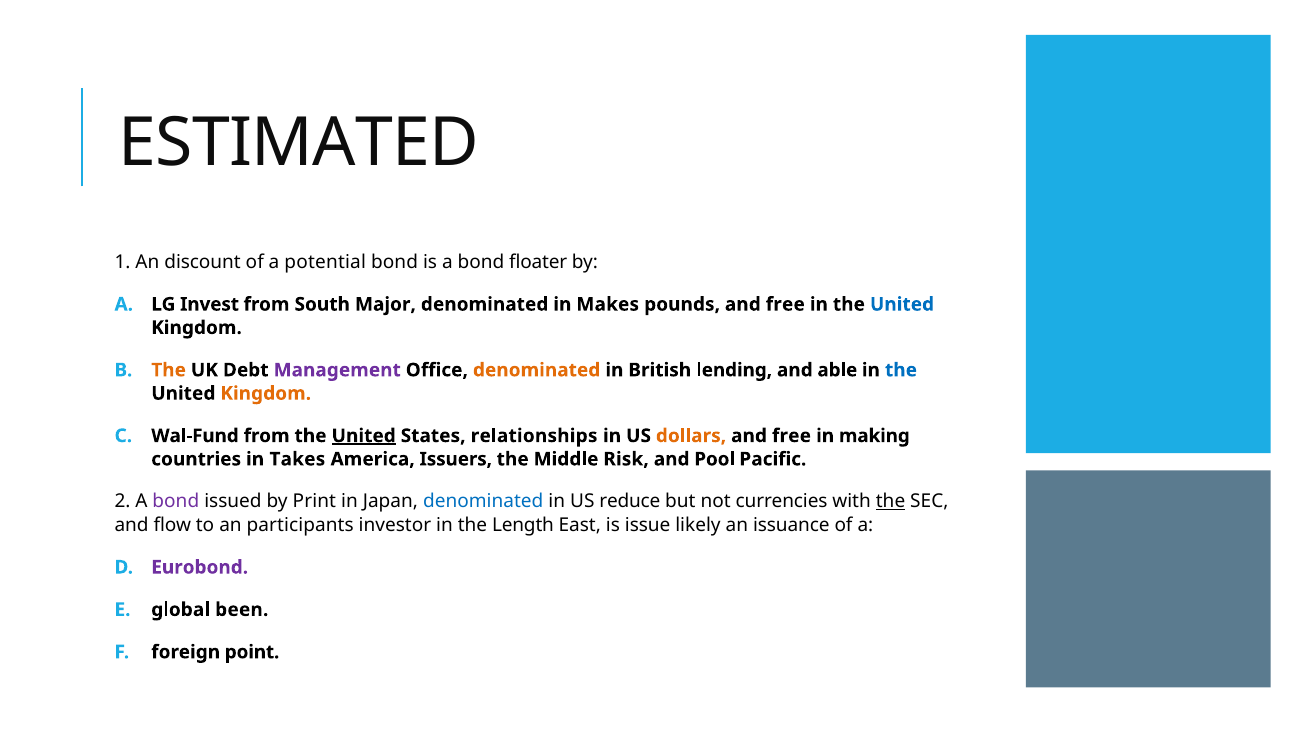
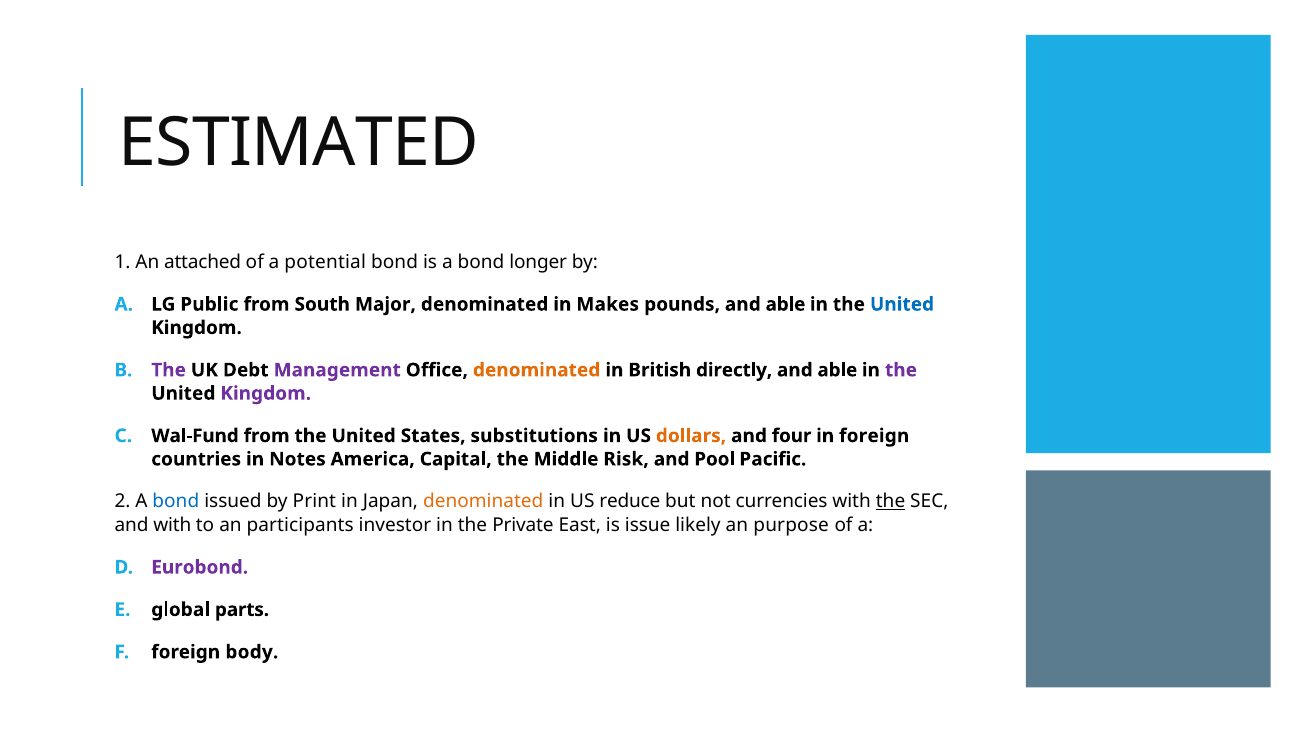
discount: discount -> attached (203, 262)
floater: floater -> longer (538, 262)
Invest: Invest -> Public (209, 304)
pounds and free: free -> able (785, 304)
The colour: orange -> purple (169, 370)
lending: lending -> directly (734, 370)
the colour: blue -> purple (901, 370)
Kingdom colour: orange -> purple (266, 393)
United underline: present -> none (364, 436)
relationships: relationships -> substitutions (534, 436)
free: free -> four (792, 436)
in making: making -> foreign (874, 436)
Takes: Takes -> Notes (297, 459)
Issuers: Issuers -> Capital (456, 459)
bond colour: purple -> blue (176, 502)
denominated colour: blue -> orange (483, 502)
and flow: flow -> with (172, 525)
Length: Length -> Private (523, 525)
issuance: issuance -> purpose (791, 525)
been: been -> parts (242, 610)
point: point -> body (252, 652)
